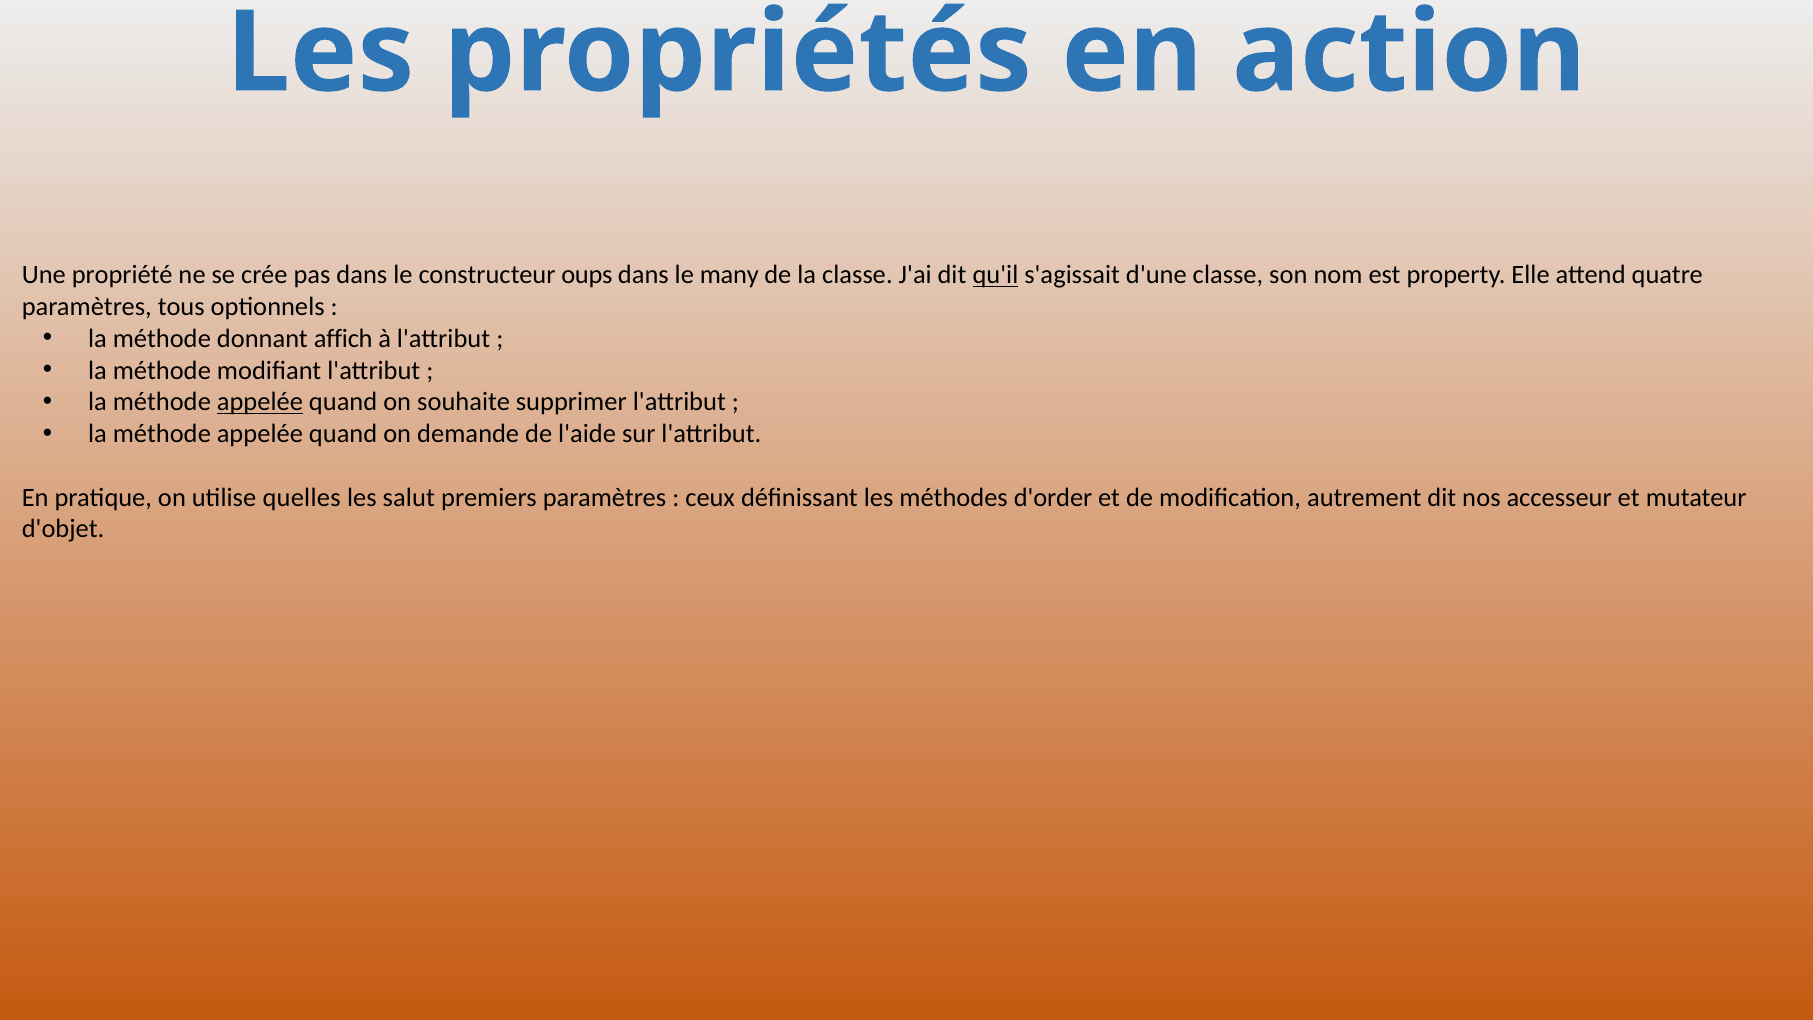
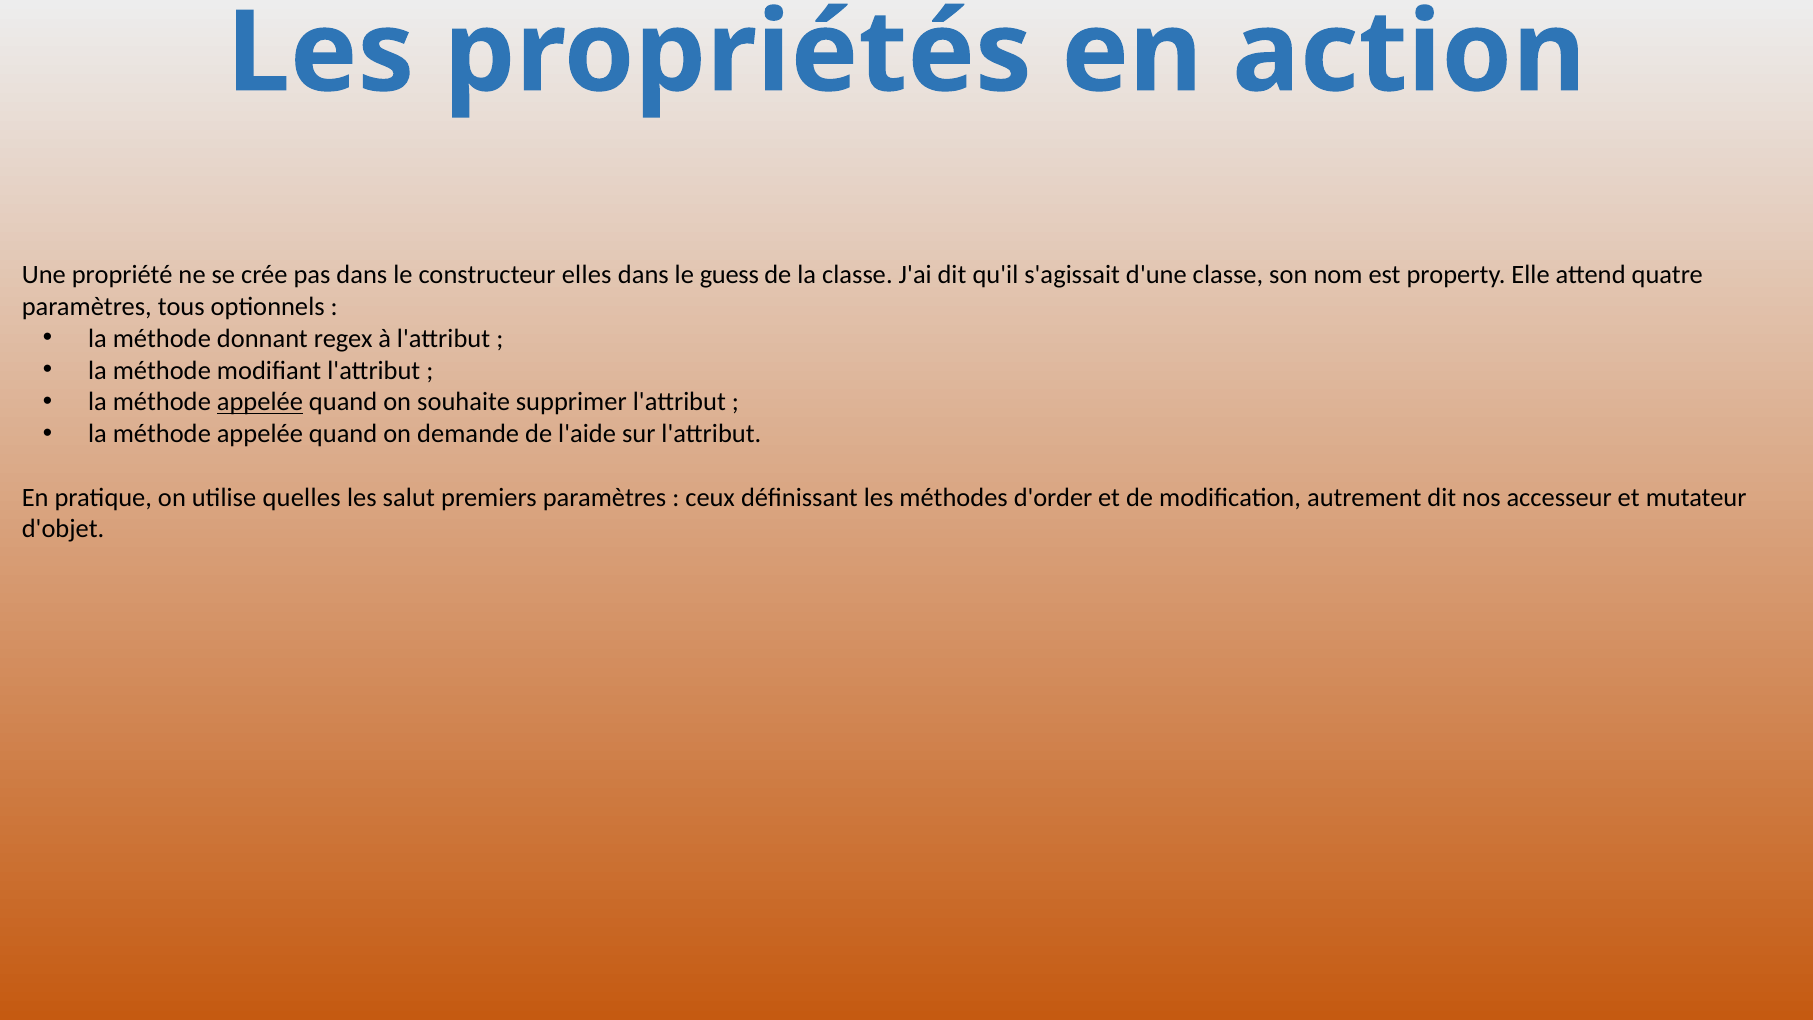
oups: oups -> elles (587, 275)
many: many -> guess (729, 275)
qu'il underline: present -> none (995, 275)
affich: affich -> regex (343, 338)
